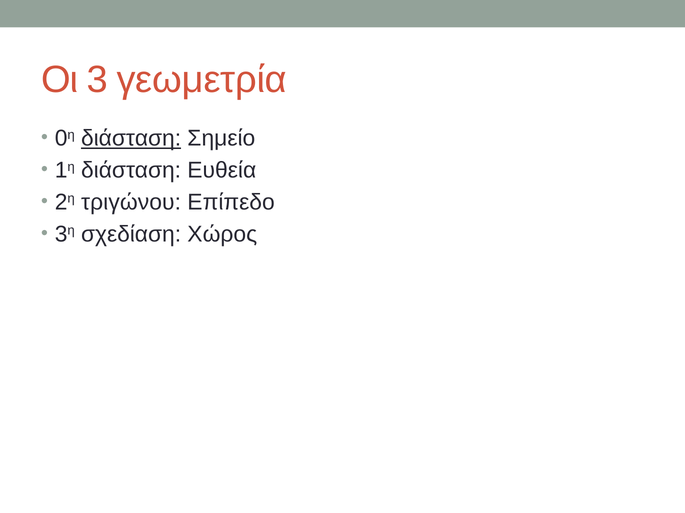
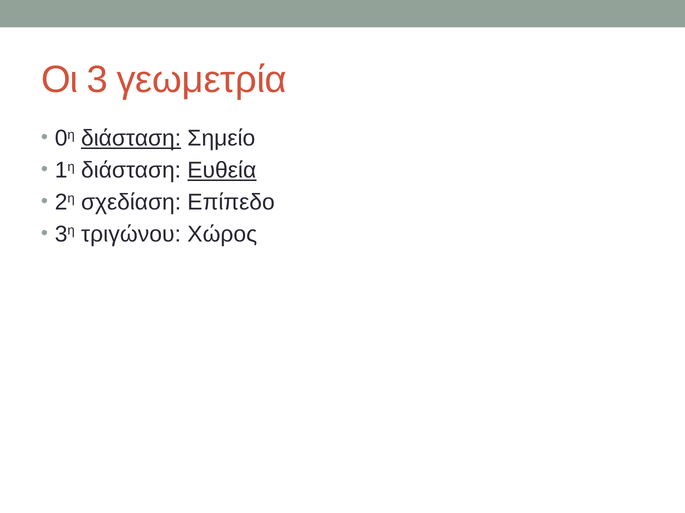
Ευθεία underline: none -> present (222, 171)
τριγώνου: τριγώνου -> σχεδίαση (131, 203)
σχεδίαση: σχεδίαση -> τριγώνου (131, 234)
